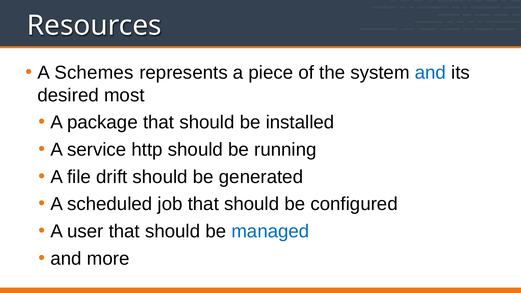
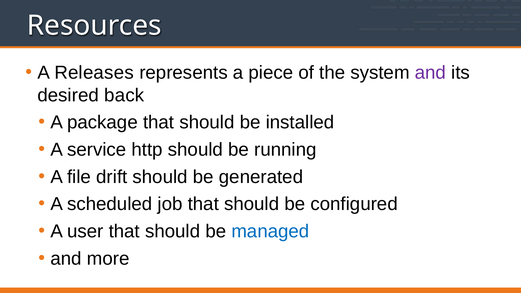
Schemes: Schemes -> Releases (94, 73)
and colour: blue -> purple (430, 73)
most: most -> back (124, 95)
